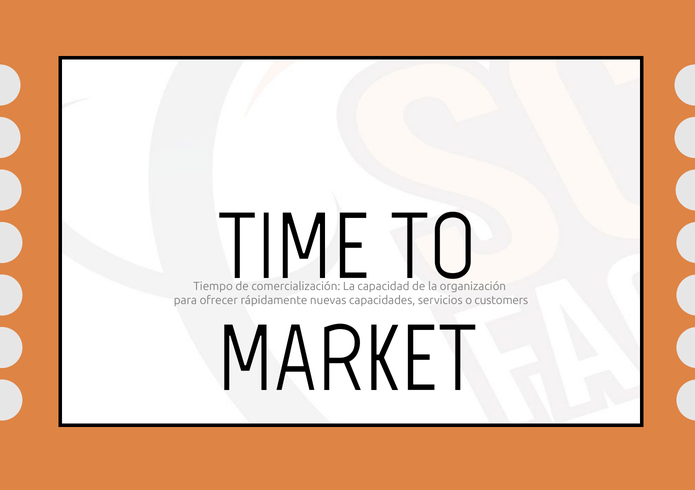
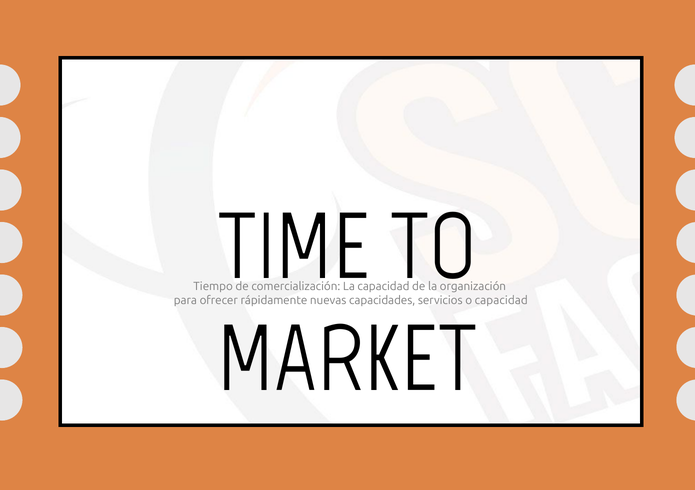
customers: customers -> capacidad (501, 300)
